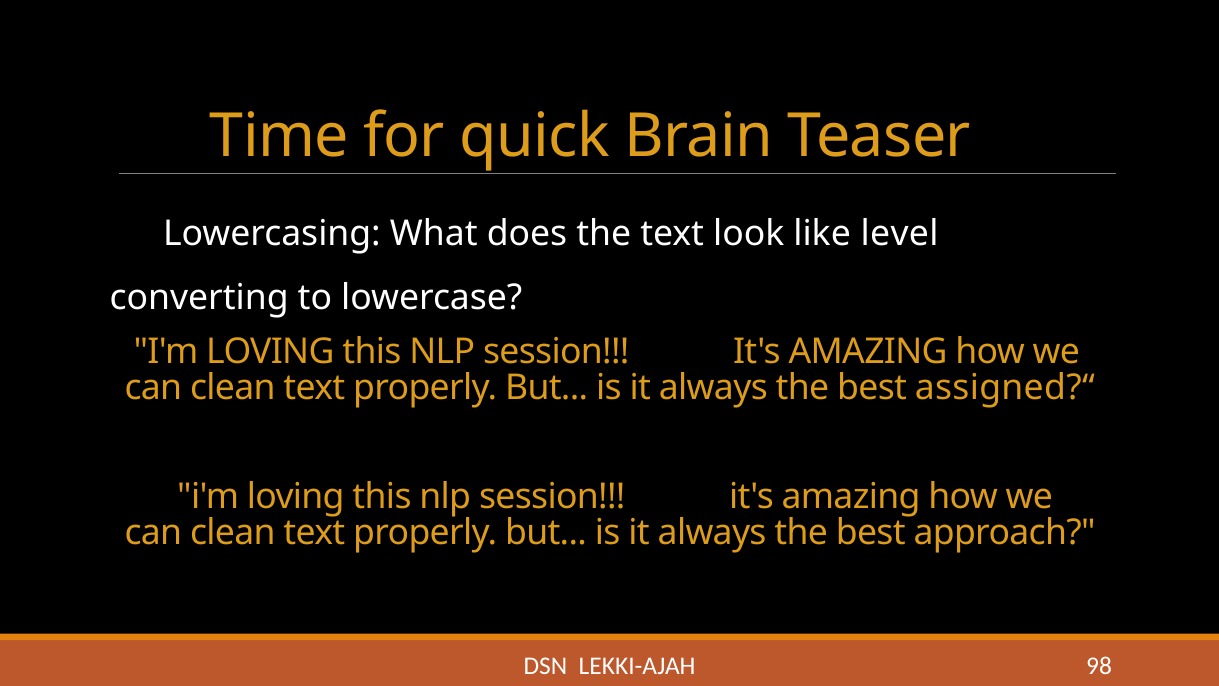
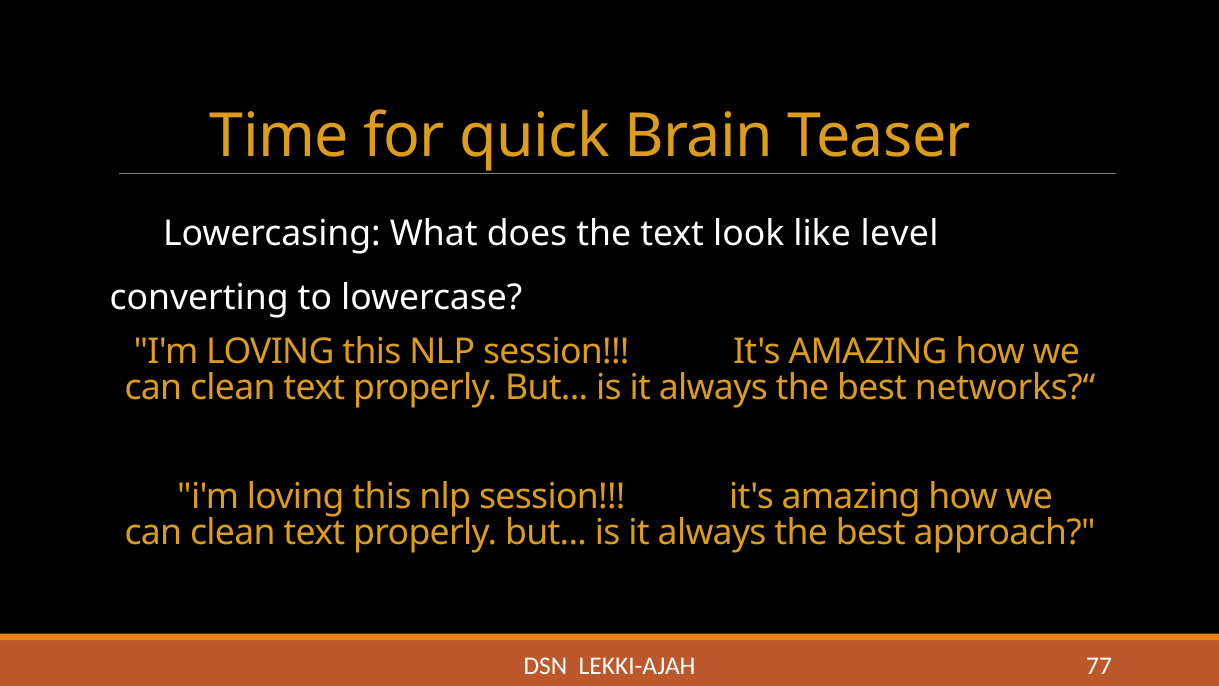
assigned?“: assigned?“ -> networks?“ (1005, 388)
98: 98 -> 77 (1099, 666)
